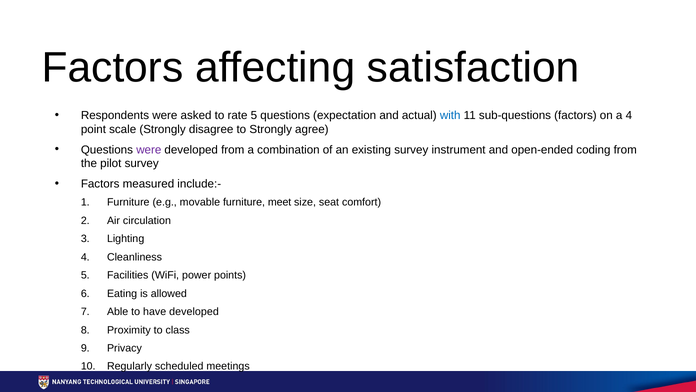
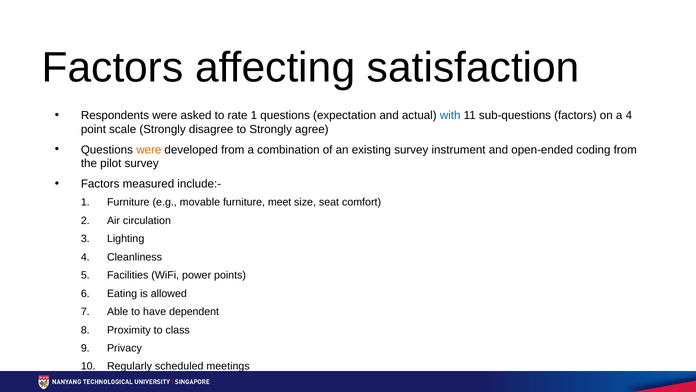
rate 5: 5 -> 1 (254, 115)
were colour: purple -> orange (149, 149)
have developed: developed -> dependent (194, 311)
